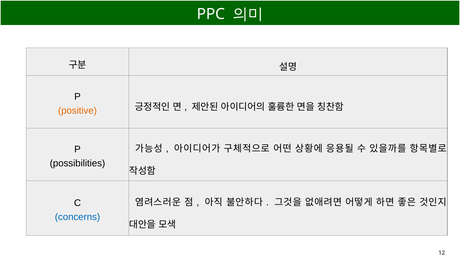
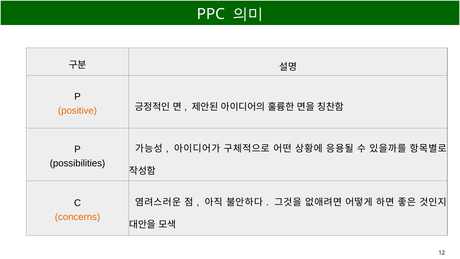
concerns colour: blue -> orange (77, 217)
